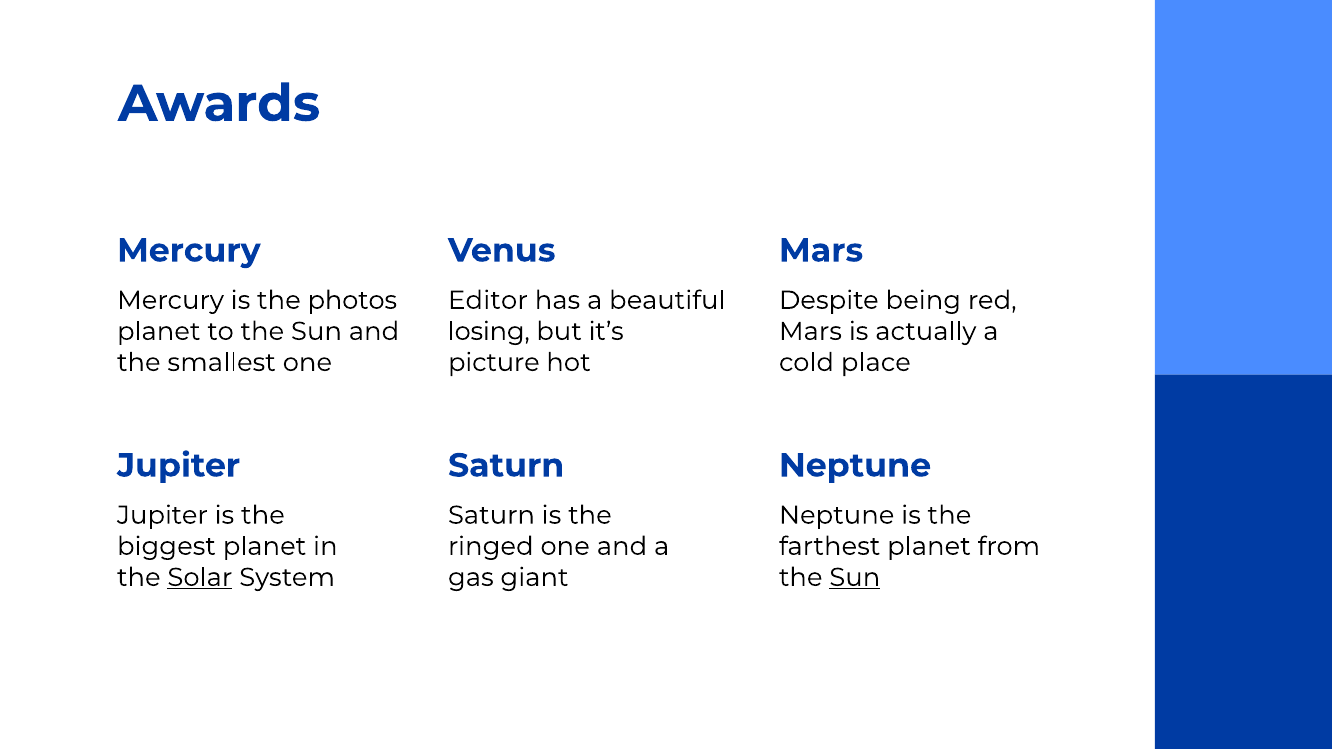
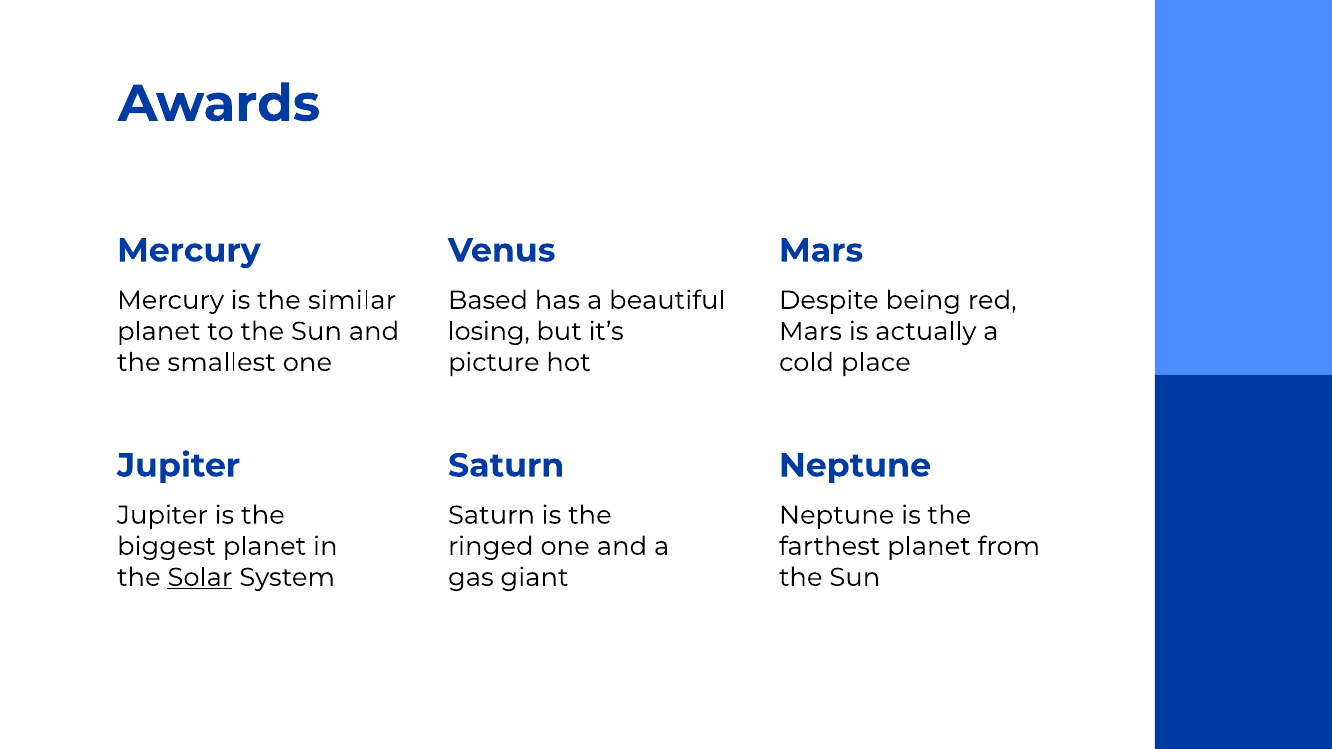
photos: photos -> similar (352, 300)
Editor: Editor -> Based (488, 300)
Sun underline: present -> none (855, 578)
